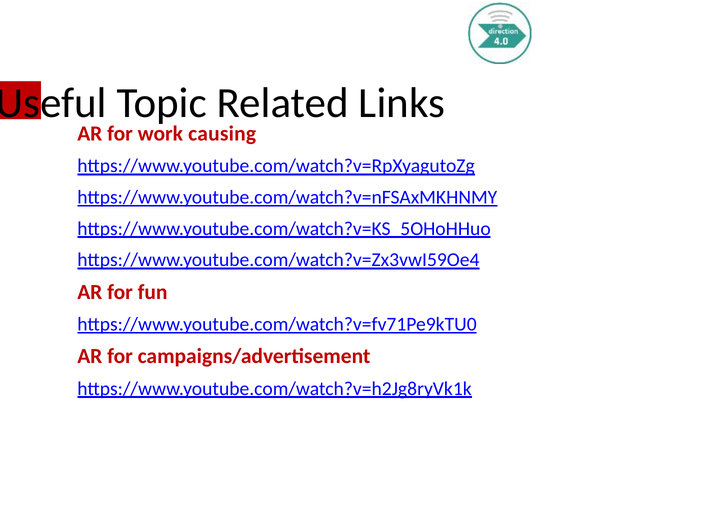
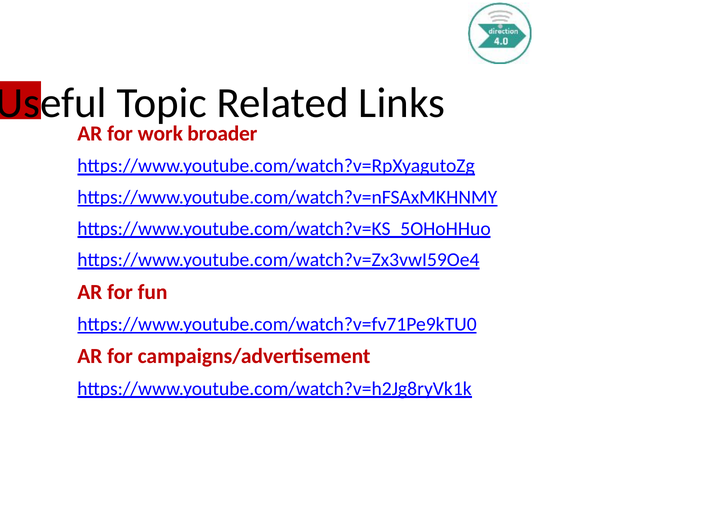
causing: causing -> broader (222, 134)
